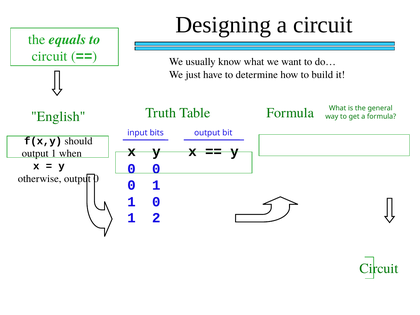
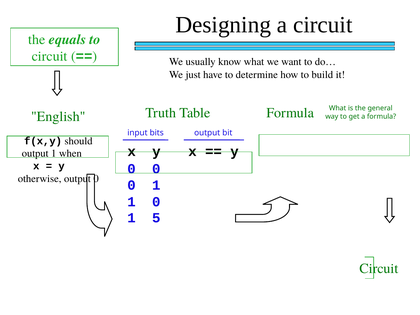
2: 2 -> 5 (156, 218)
